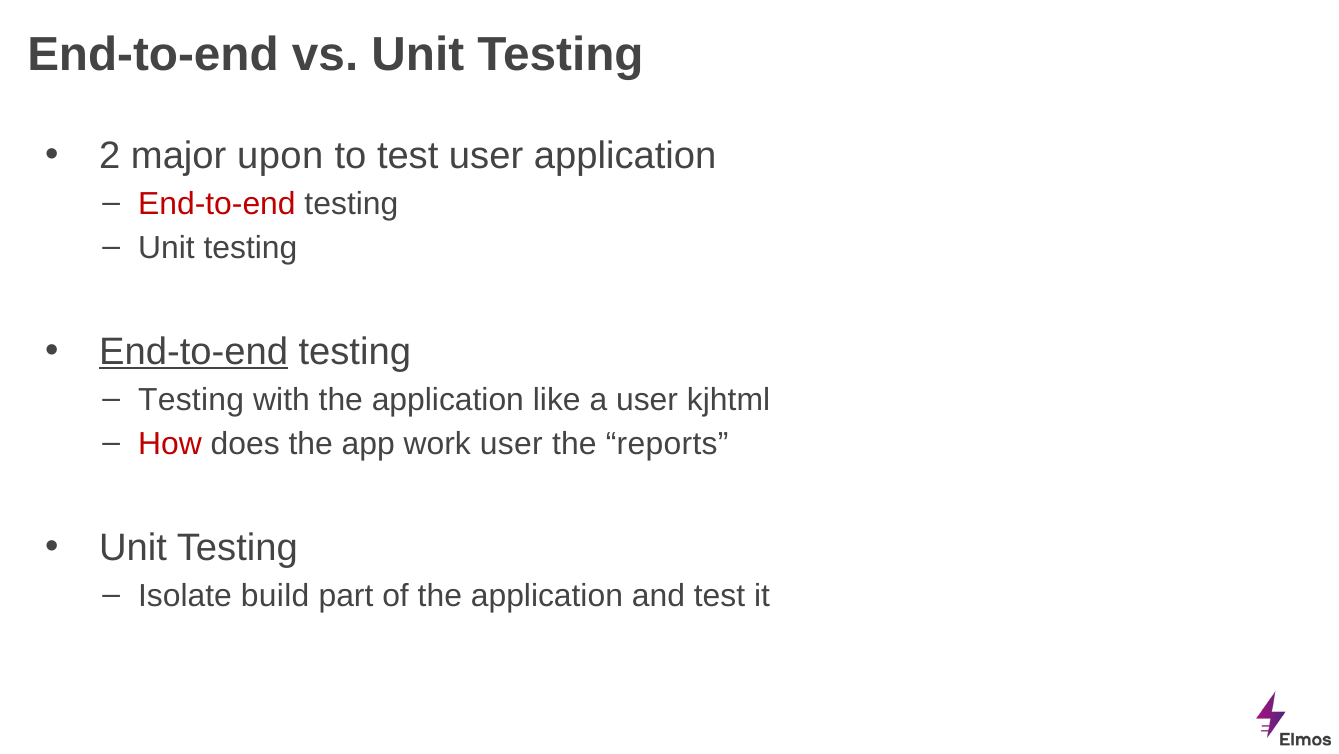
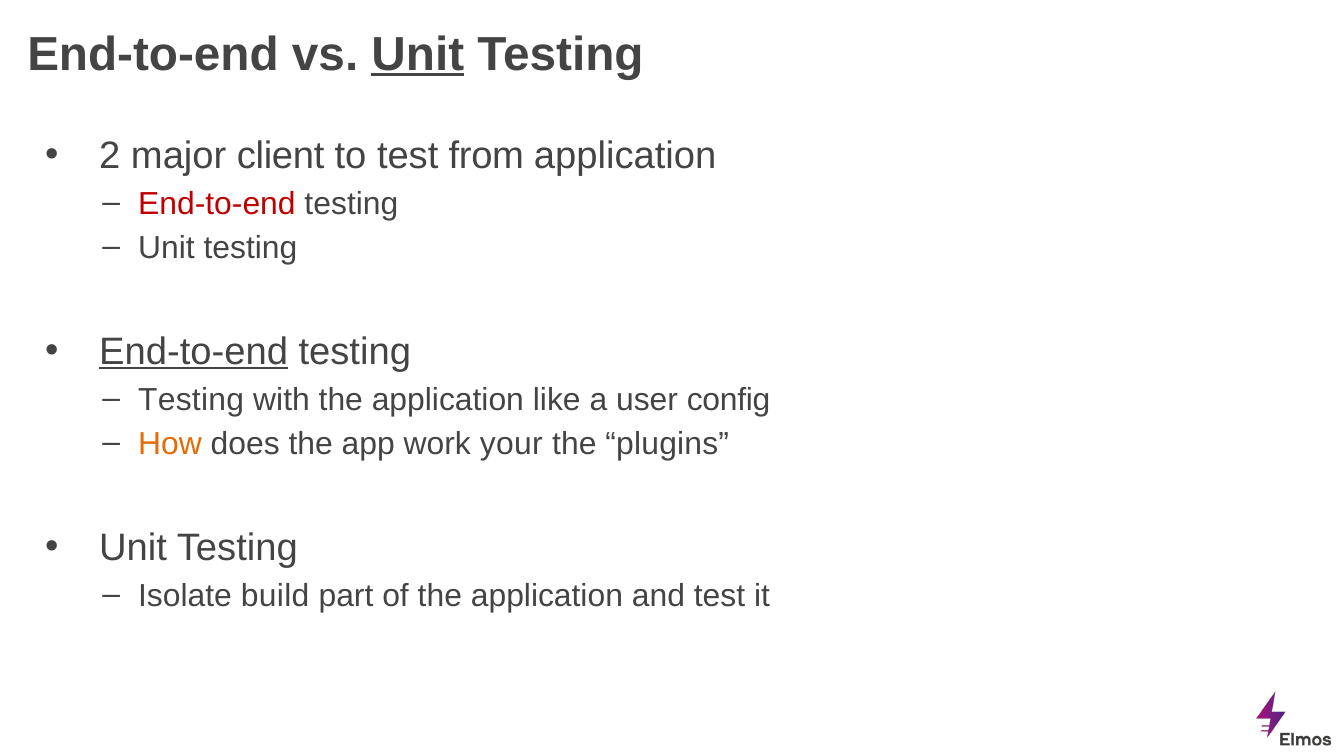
Unit underline: none -> present (418, 54)
upon: upon -> client (281, 156)
test user: user -> from (486, 156)
kjhtml: kjhtml -> config (729, 400)
How colour: red -> orange (170, 444)
work user: user -> your (511, 444)
reports: reports -> plugins (667, 444)
